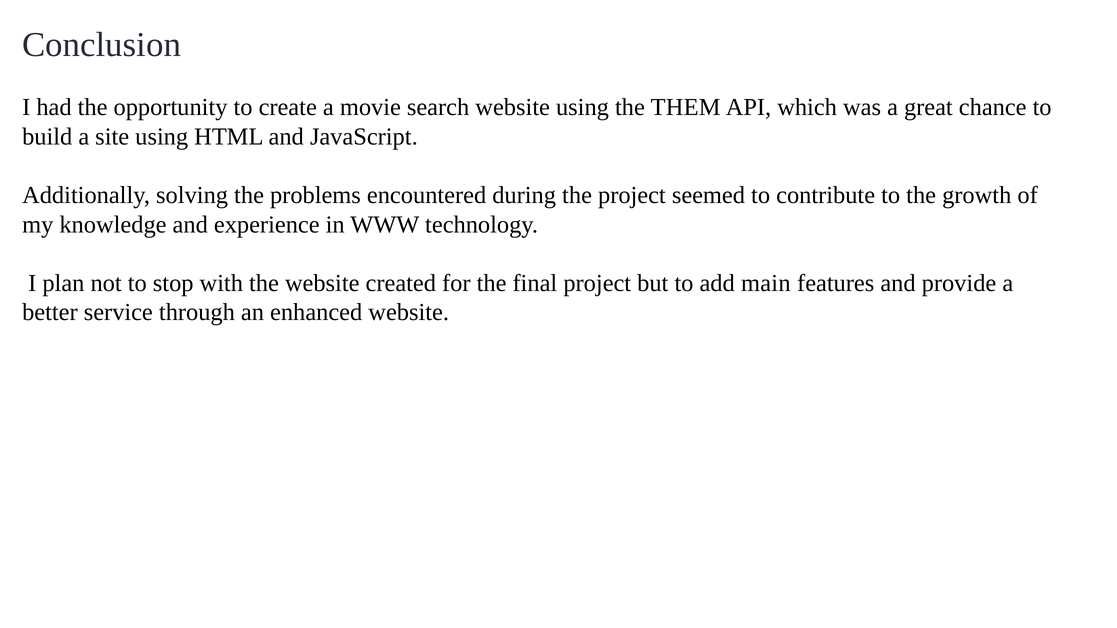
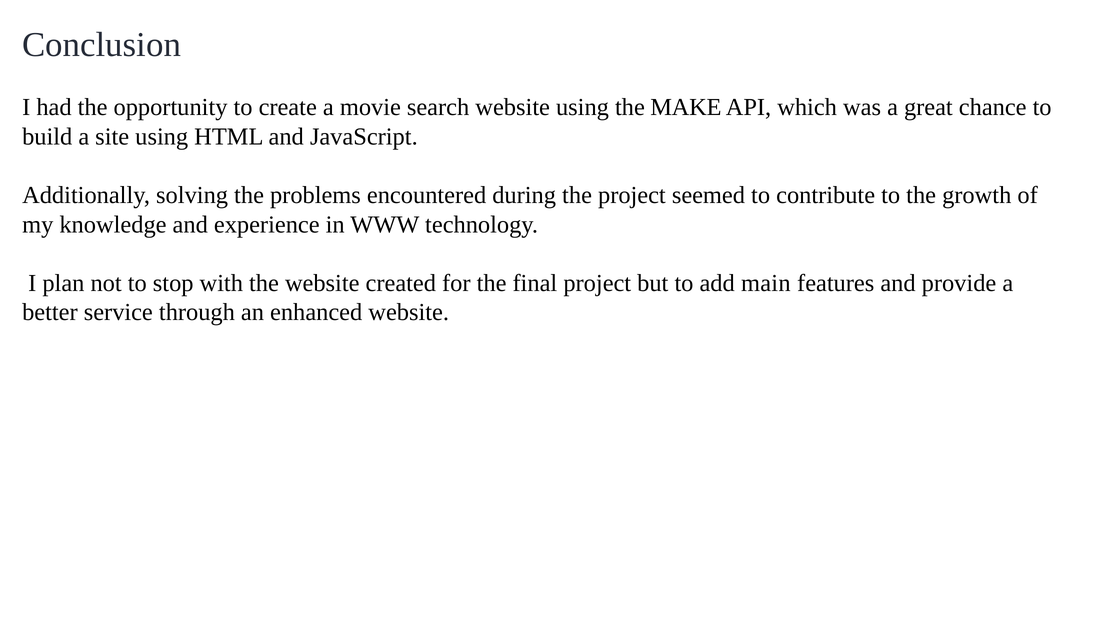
THEM: THEM -> MAKE (686, 107)
